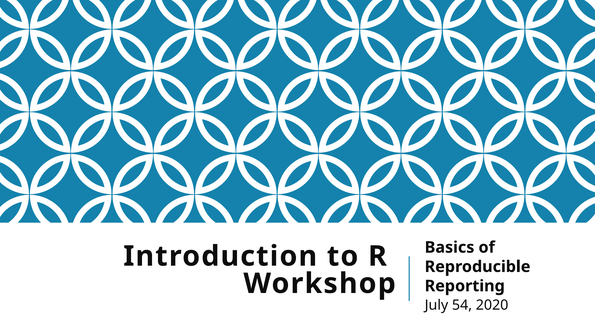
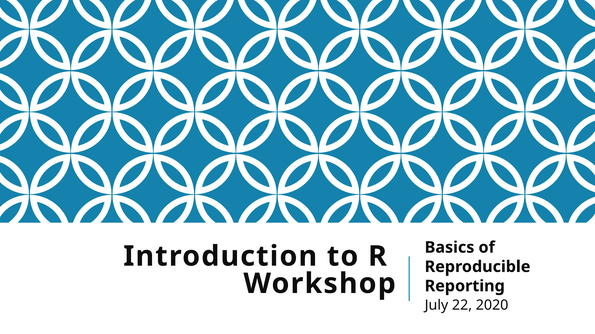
54: 54 -> 22 (462, 306)
